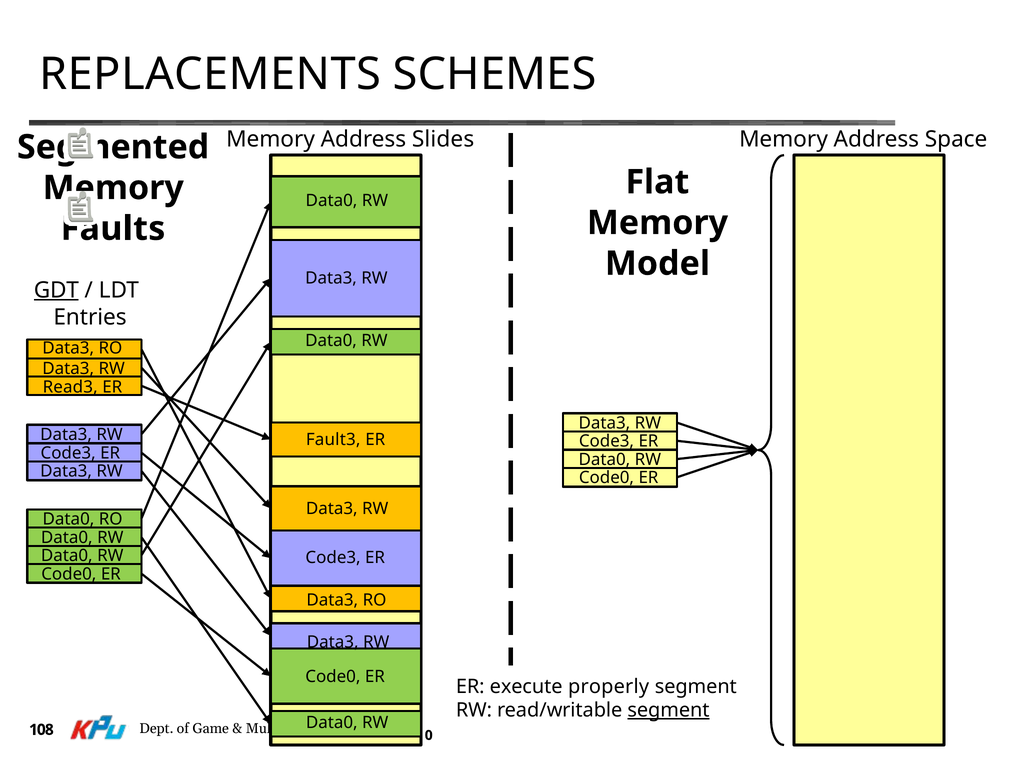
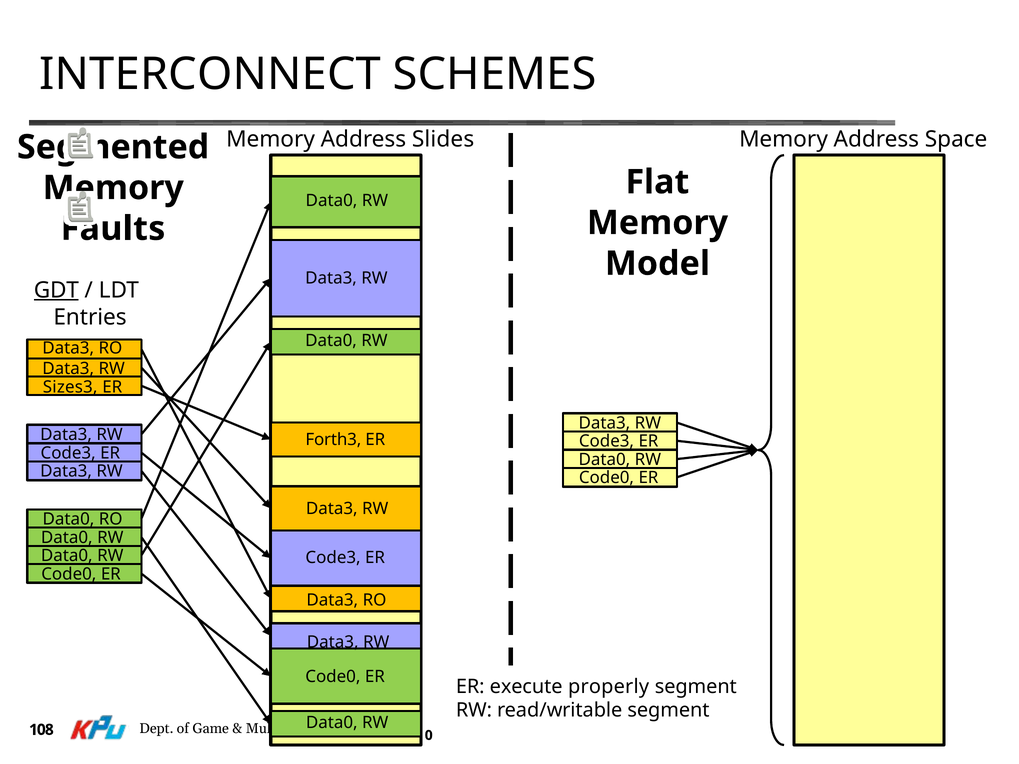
REPLACEMENTS: REPLACEMENTS -> INTERCONNECT (210, 75)
Read3: Read3 -> Sizes3 (70, 387)
Fault3: Fault3 -> Forth3 (333, 440)
segment underline: present -> none (668, 710)
